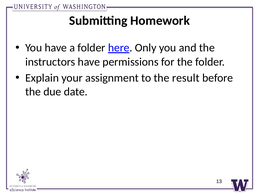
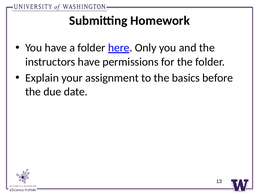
result: result -> basics (186, 78)
